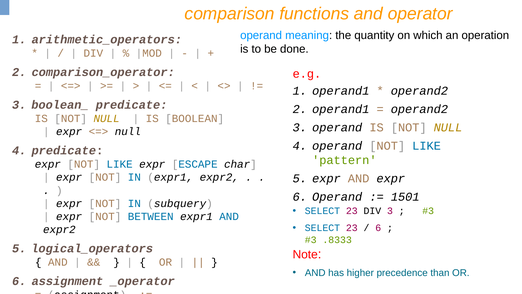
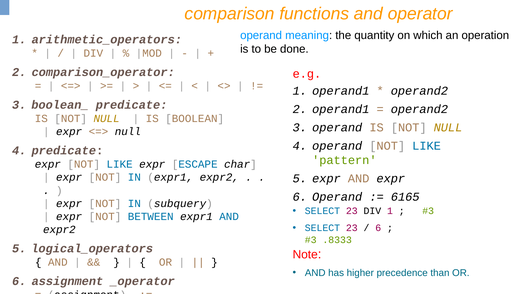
1501: 1501 -> 6165 (405, 197)
DIV 3: 3 -> 1 (390, 211)
